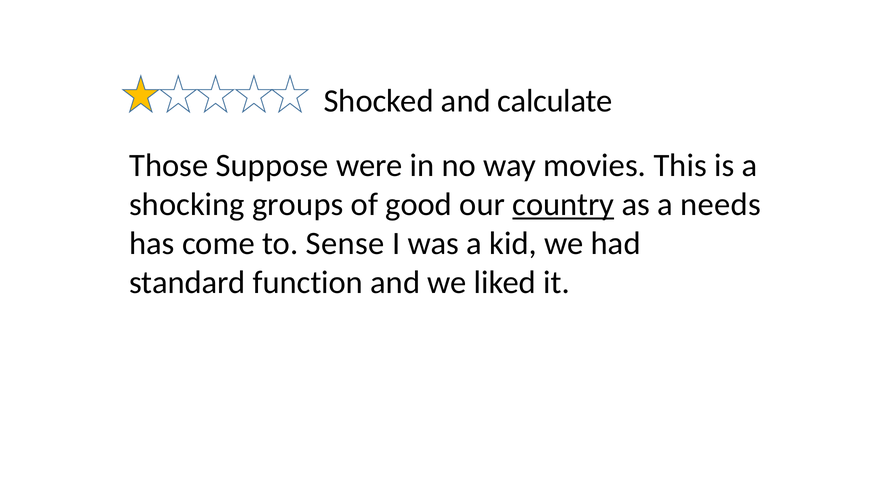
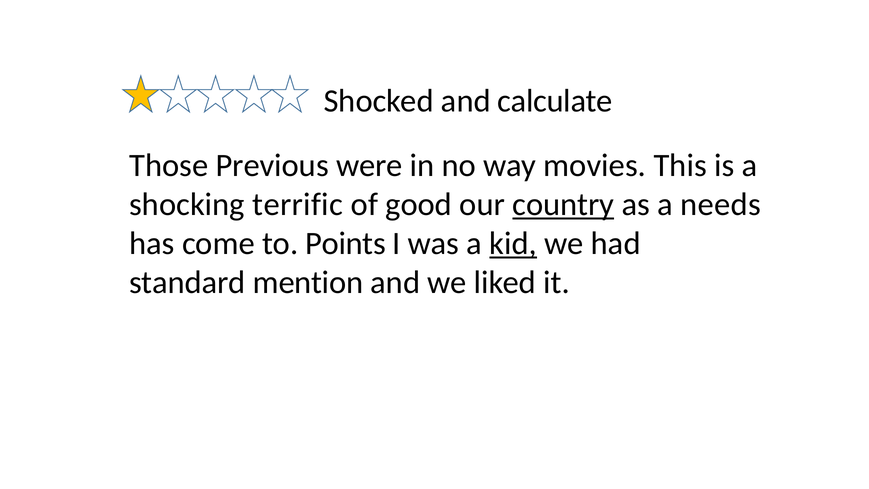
Suppose: Suppose -> Previous (272, 165)
groups: groups -> terrific (298, 204)
Sense: Sense -> Points (345, 243)
kid underline: none -> present (513, 243)
function: function -> mention (308, 283)
